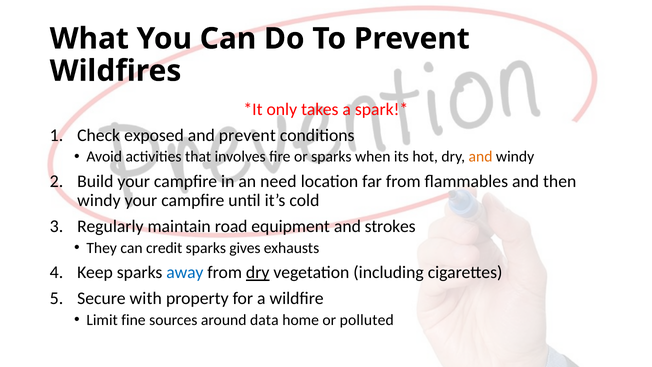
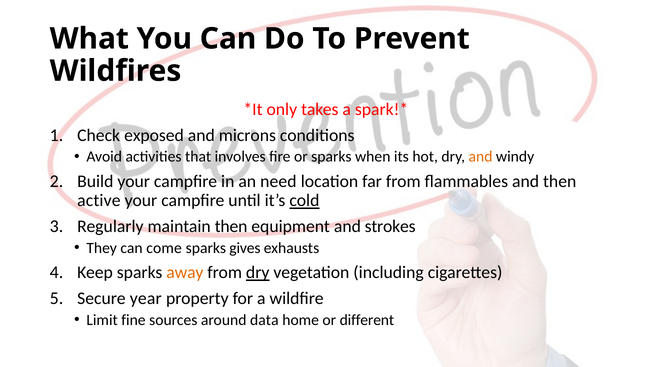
and prevent: prevent -> microns (247, 135)
windy: windy -> active (99, 201)
cold underline: none -> present (304, 201)
maintain road: road -> then (231, 226)
credit: credit -> come (164, 248)
away colour: blue -> orange (185, 272)
with: with -> year (146, 298)
polluted: polluted -> different (367, 320)
